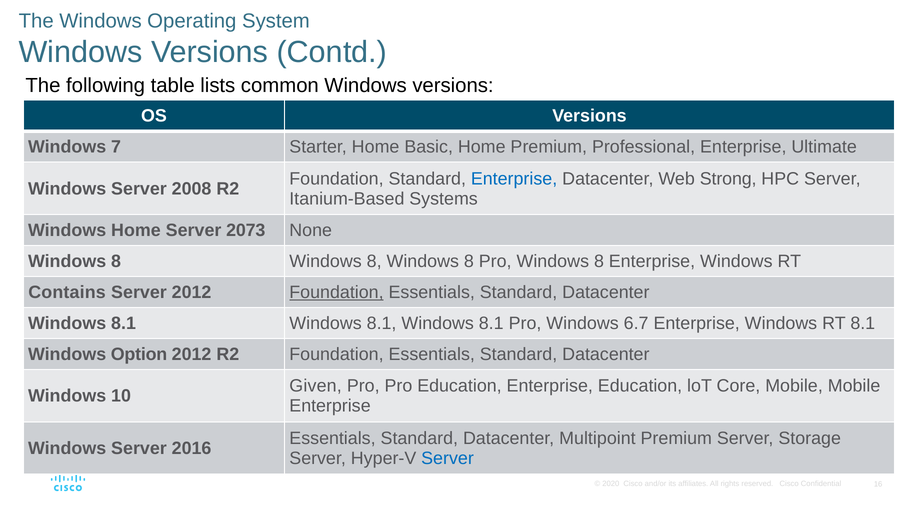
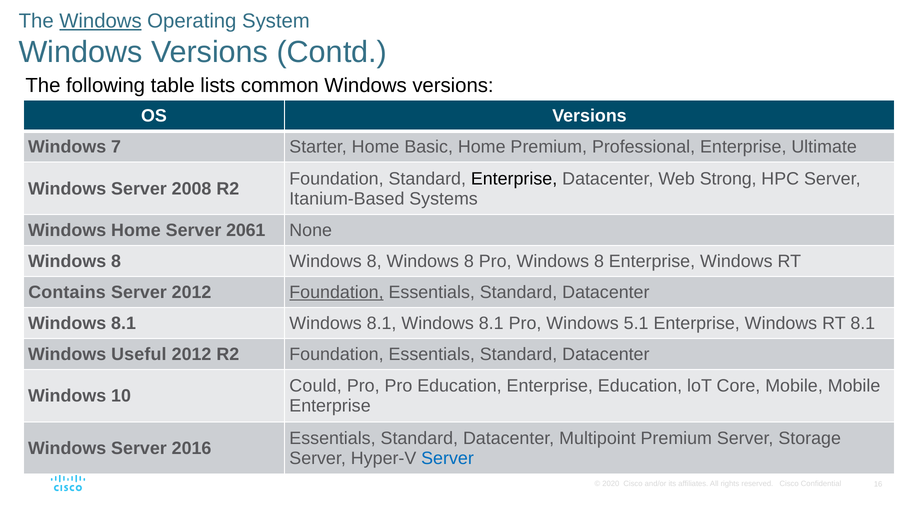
Windows underline: none -> present (101, 21)
Enterprise colour: blue -> black (514, 179)
2073: 2073 -> 2061 (246, 230)
6.7: 6.7 -> 5.1 (636, 323)
Option: Option -> Useful (139, 354)
Given: Given -> Could (316, 386)
